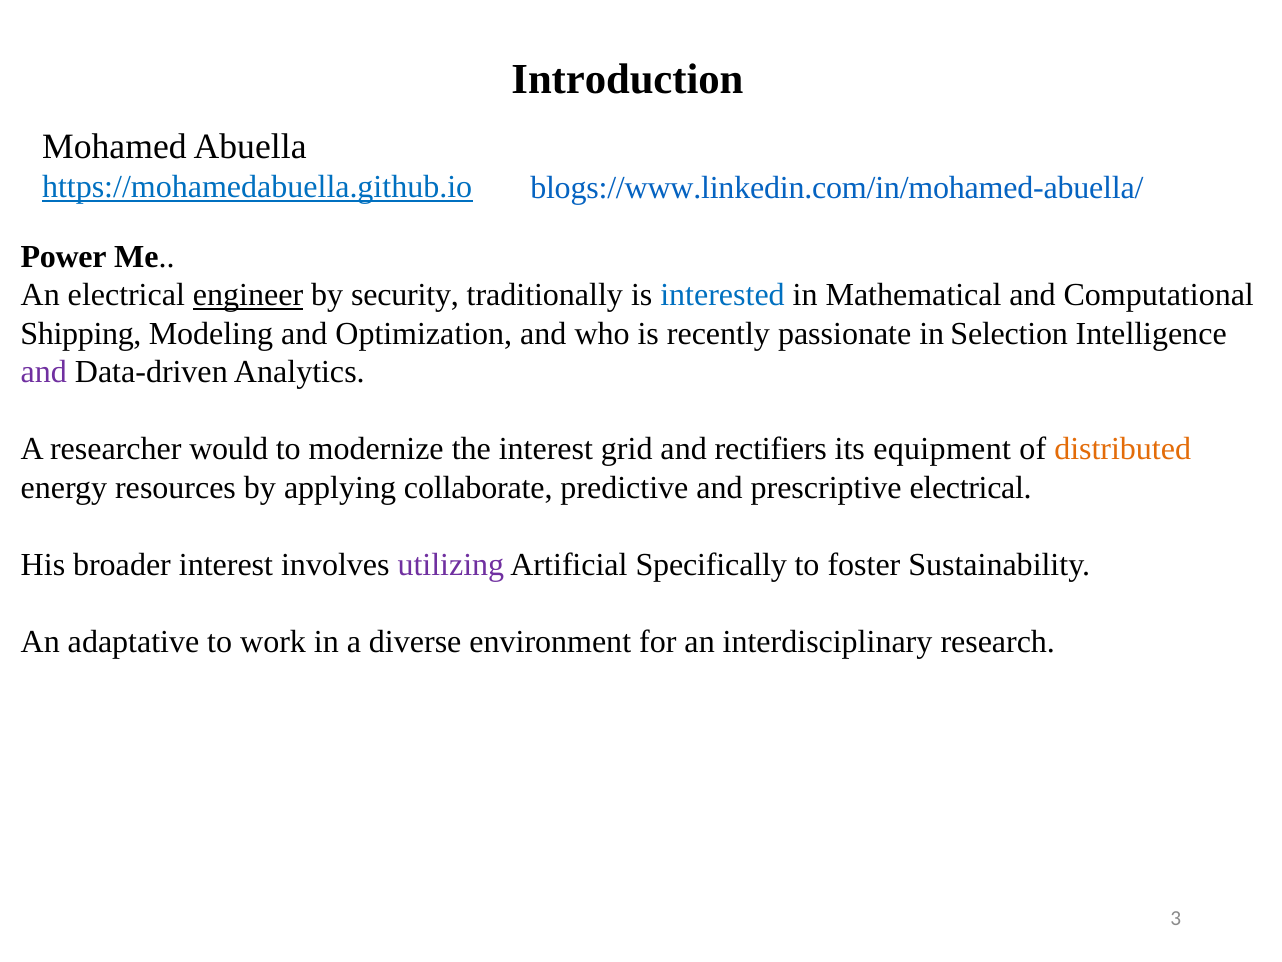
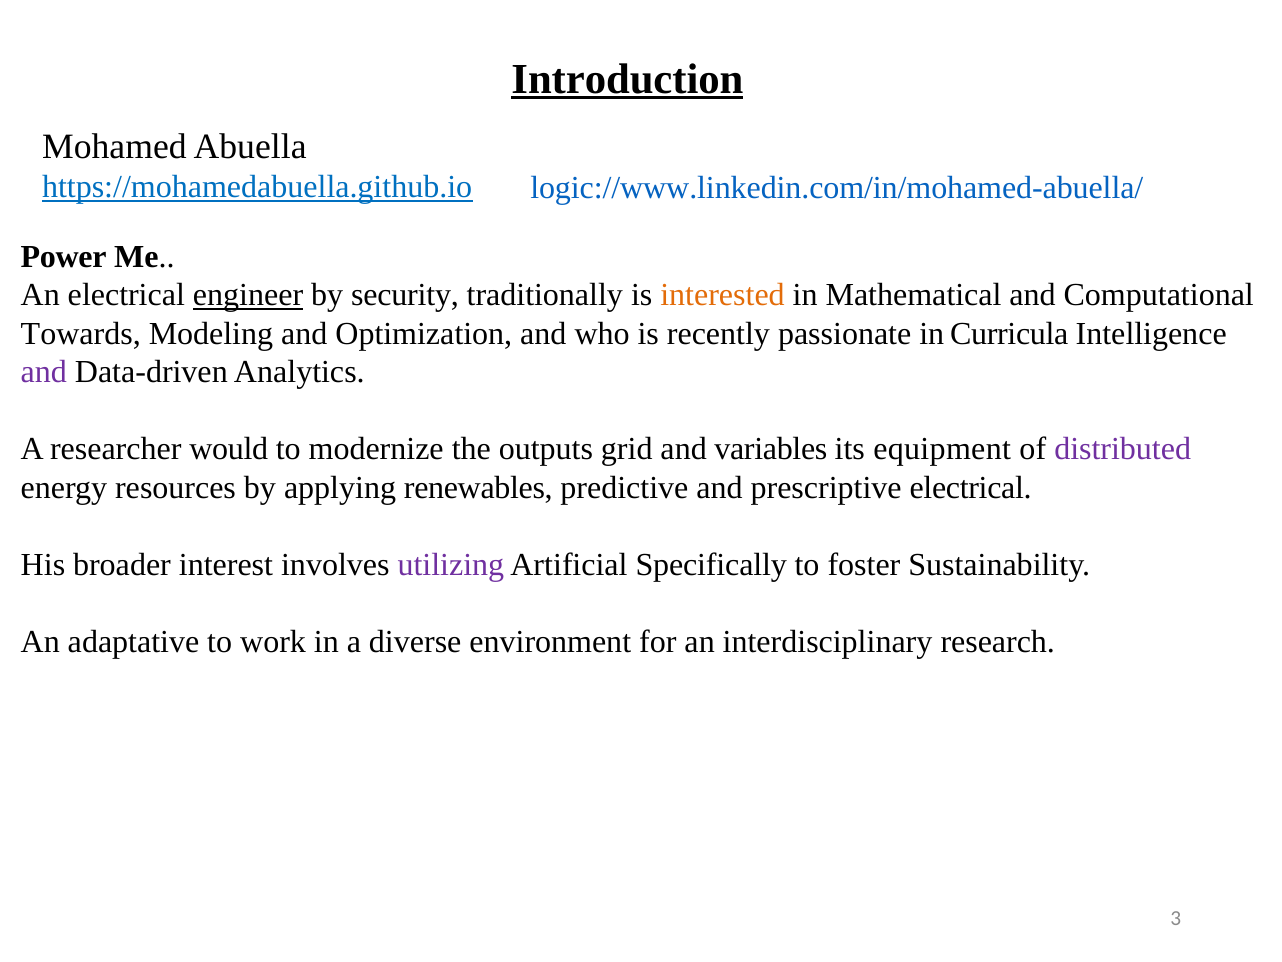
Introduction underline: none -> present (627, 79)
blogs://www.linkedin.com/in/mohamed-abuella/: blogs://www.linkedin.com/in/mohamed-abuella/ -> logic://www.linkedin.com/in/mohamed-abuella/ (837, 187)
interested colour: blue -> orange (723, 295)
Shipping: Shipping -> Towards (81, 333)
Selection: Selection -> Curricula (1009, 333)
the interest: interest -> outputs (546, 449)
rectifiers: rectifiers -> variables (771, 449)
distributed colour: orange -> purple (1123, 449)
collaborate: collaborate -> renewables (478, 487)
